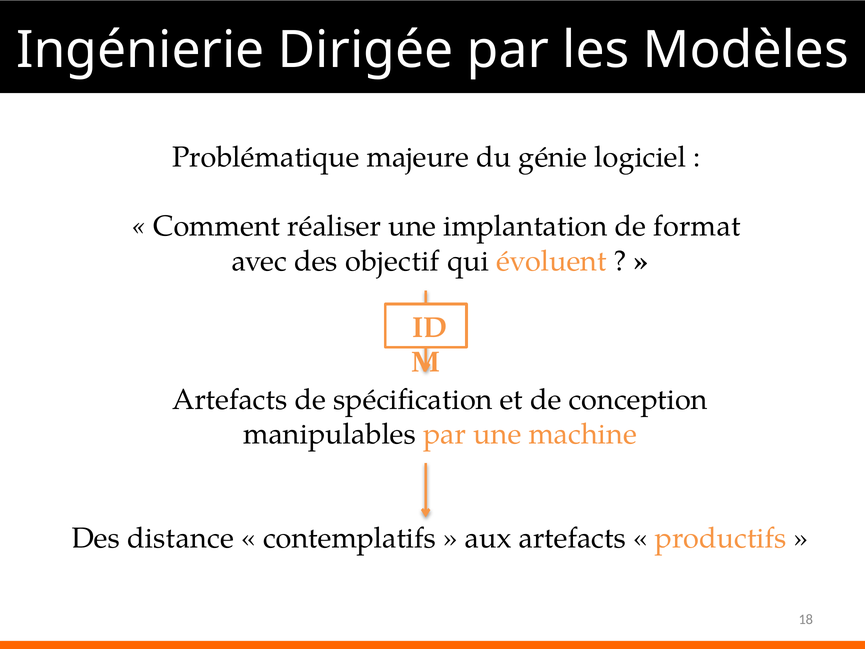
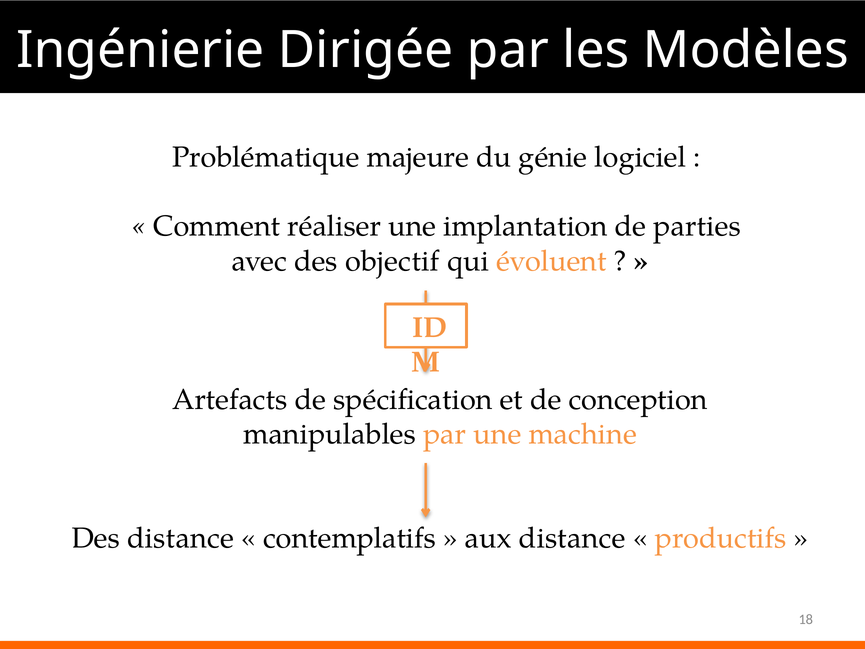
format: format -> parties (697, 226)
aux artefacts: artefacts -> distance (572, 538)
